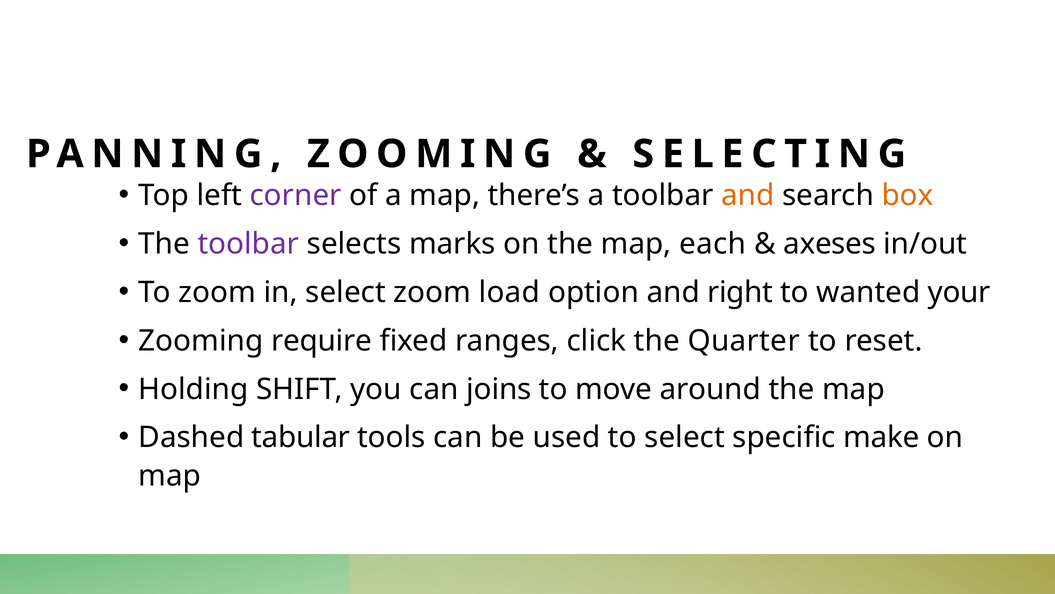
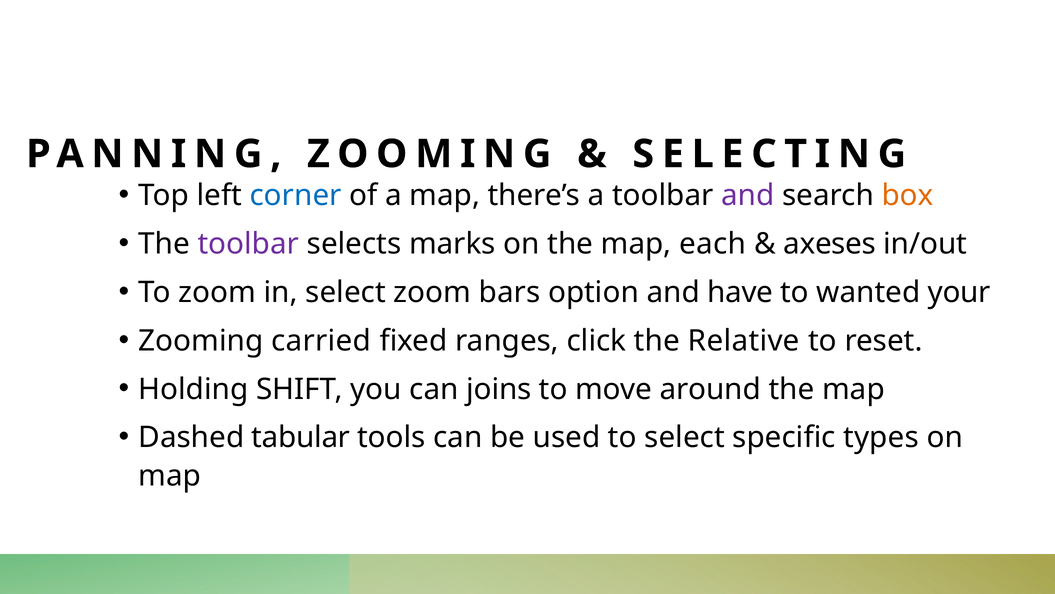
corner colour: purple -> blue (296, 195)
and colour: orange -> purple (748, 195)
load: load -> bars (510, 292)
right: right -> have (740, 292)
require: require -> carried (321, 341)
Quarter: Quarter -> Relative (744, 341)
make: make -> types (881, 437)
